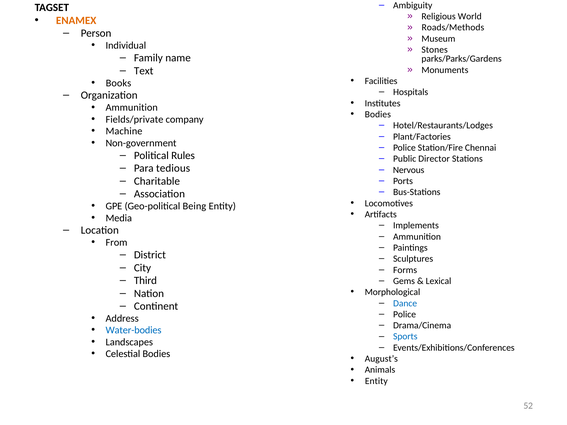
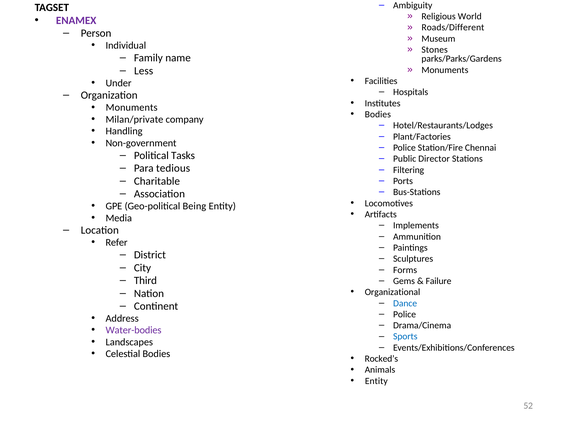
ENAMEX colour: orange -> purple (76, 20)
Roads/Methods: Roads/Methods -> Roads/Different (453, 28)
Text: Text -> Less (144, 71)
Books: Books -> Under (119, 83)
Ammunition: Ammunition -> Monuments (132, 108)
Fields/private: Fields/private -> Milan/private (134, 120)
Machine: Machine -> Handling (124, 131)
Rules: Rules -> Tasks (183, 156)
Nervous: Nervous -> Filtering (409, 170)
From: From -> Refer (117, 243)
Lexical: Lexical -> Failure (439, 281)
Morphological: Morphological -> Organizational (392, 292)
Water-bodies colour: blue -> purple (134, 330)
August’s: August’s -> Rocked’s (381, 359)
